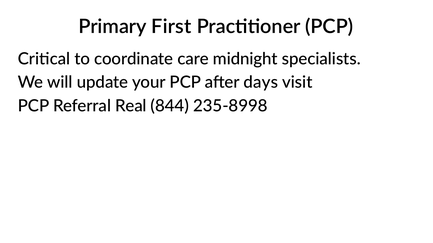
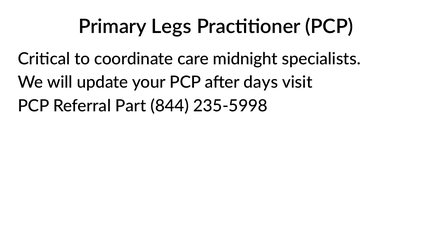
First: First -> Legs (171, 27)
Real: Real -> Part (131, 106)
235-8998: 235-8998 -> 235-5998 (230, 106)
